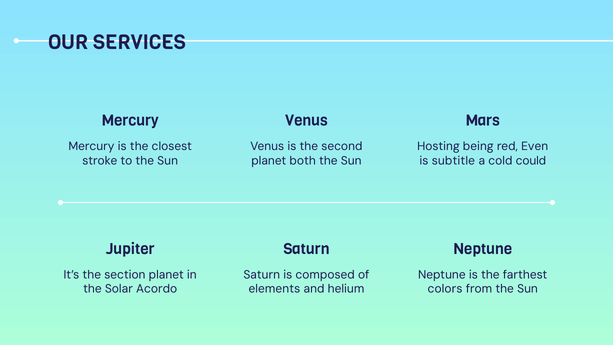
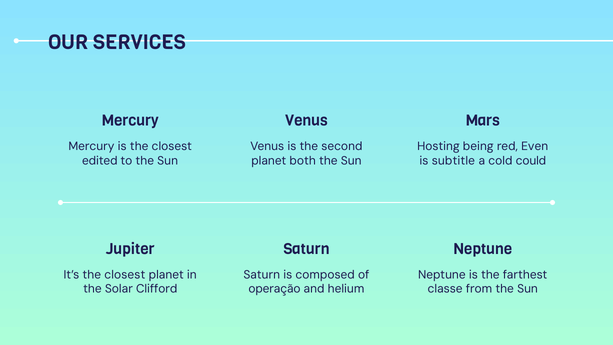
stroke: stroke -> edited (100, 161)
It’s the section: section -> closest (125, 274)
Acordo: Acordo -> Clifford (157, 289)
elements: elements -> operação (274, 289)
colors: colors -> classe (445, 289)
